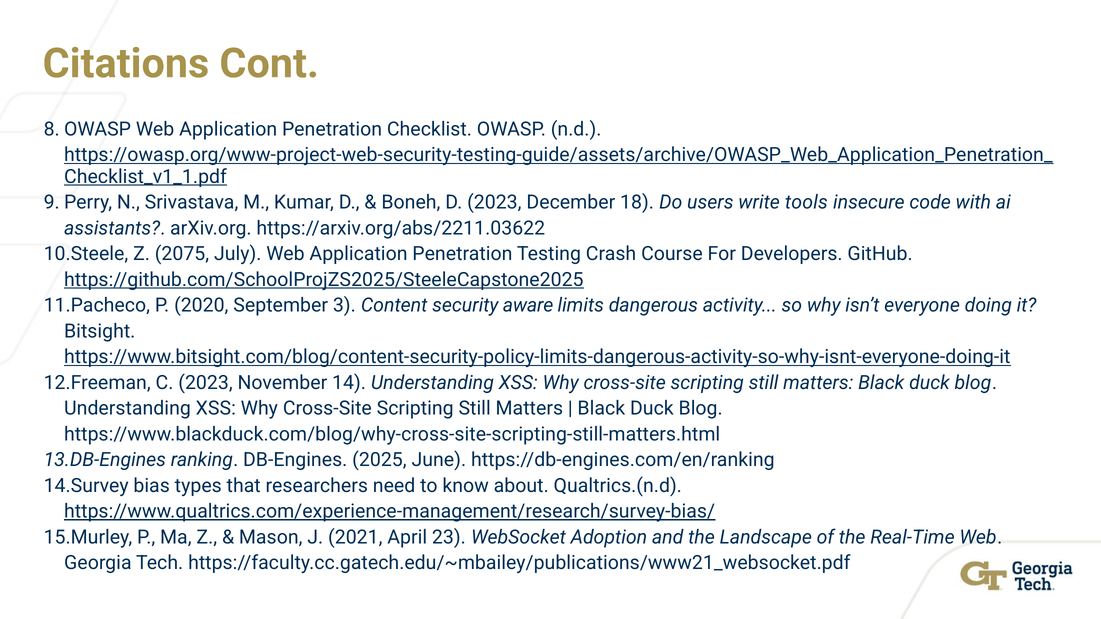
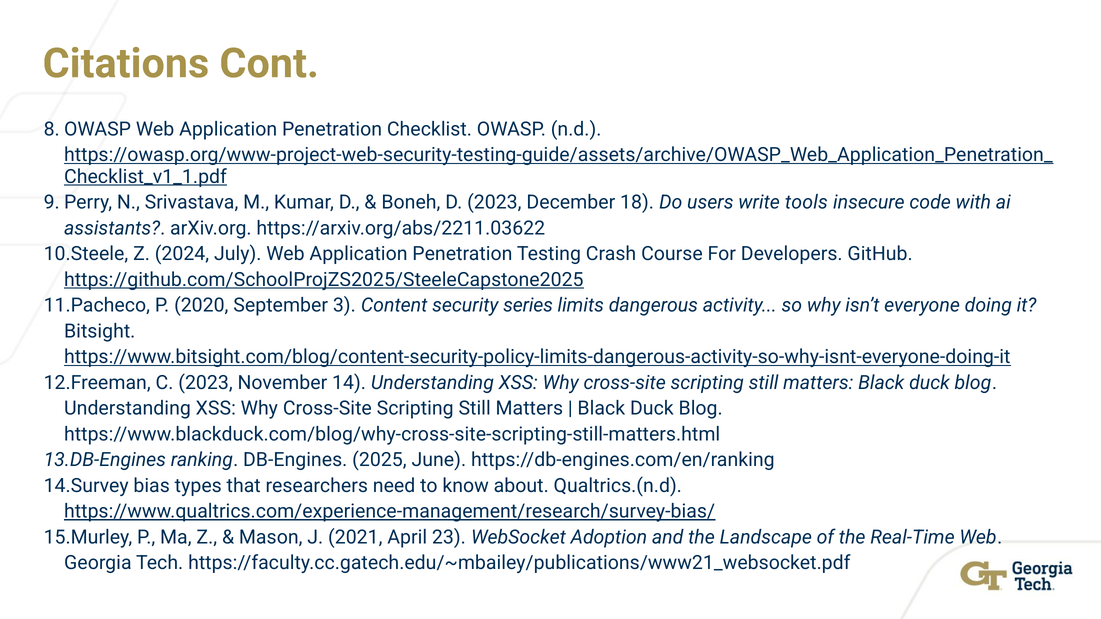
2075: 2075 -> 2024 (182, 254)
aware: aware -> series (528, 306)
